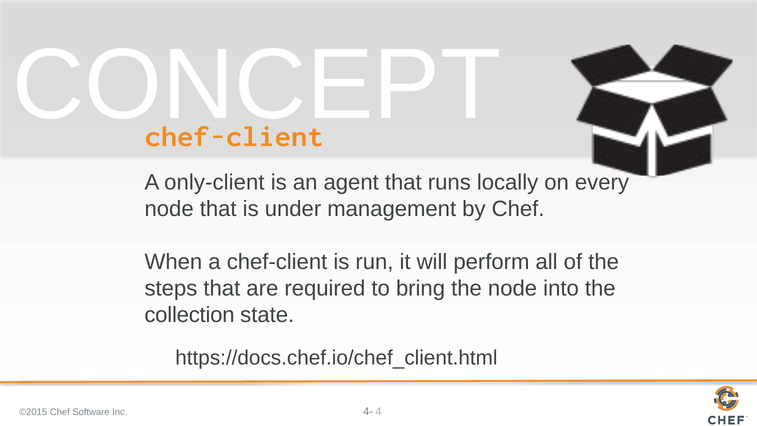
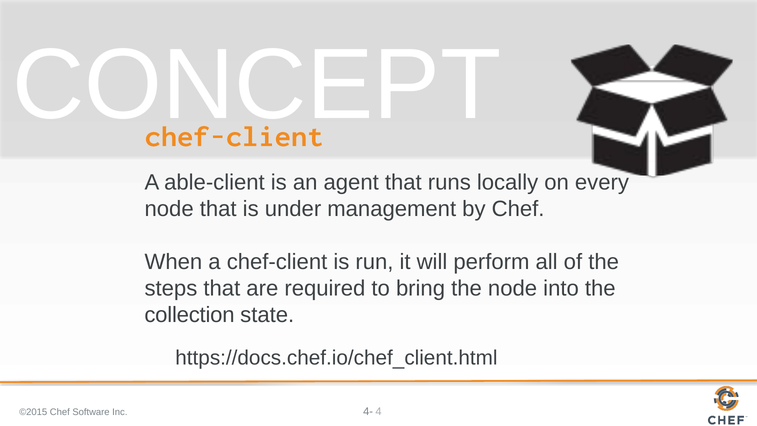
only-client: only-client -> able-client (214, 182)
